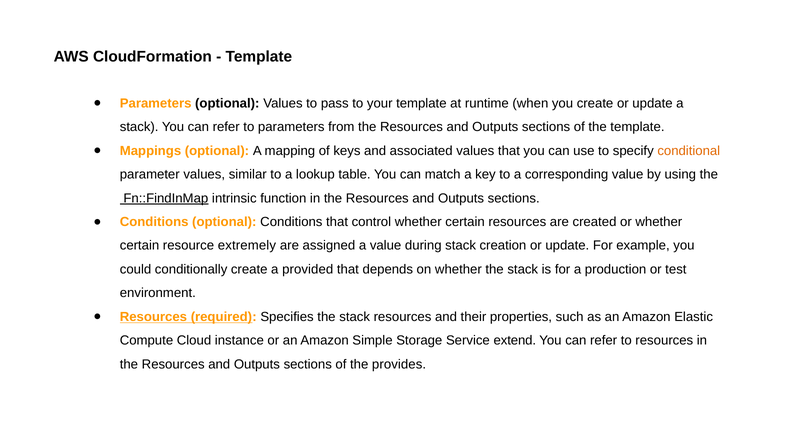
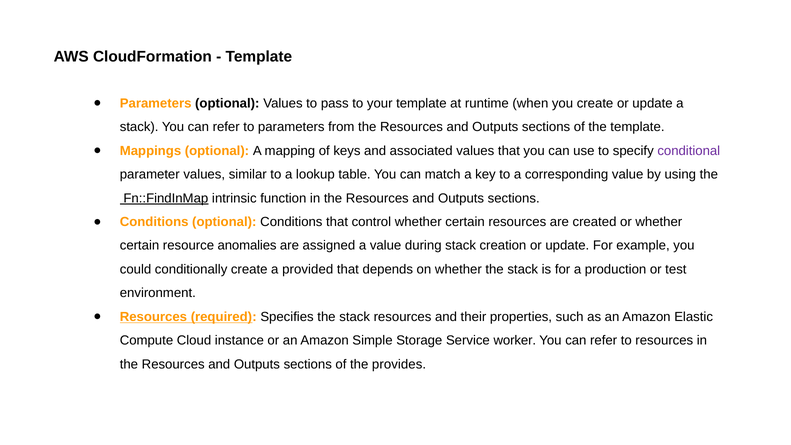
conditional colour: orange -> purple (689, 151)
extremely: extremely -> anomalies (247, 246)
extend: extend -> worker (515, 341)
